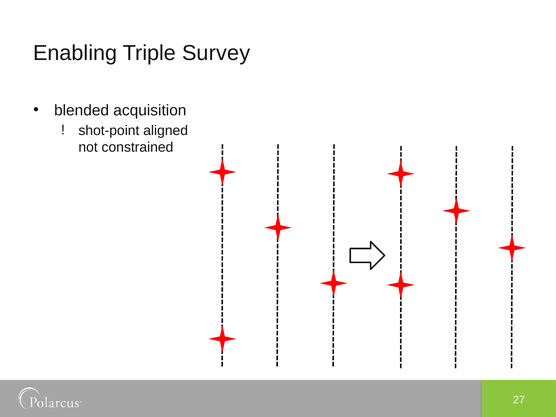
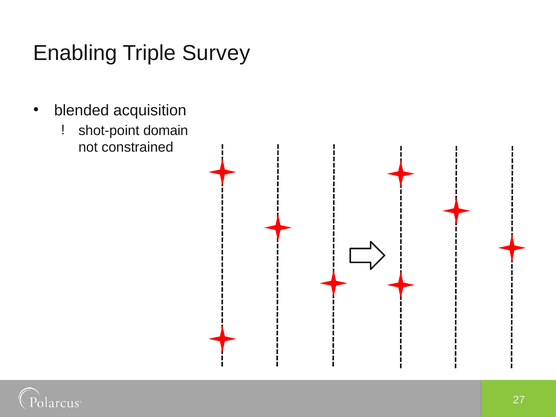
aligned: aligned -> domain (166, 131)
